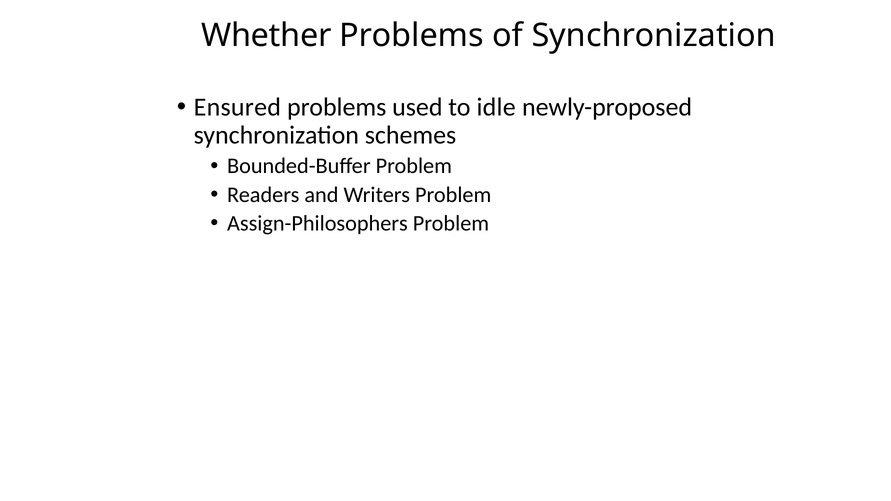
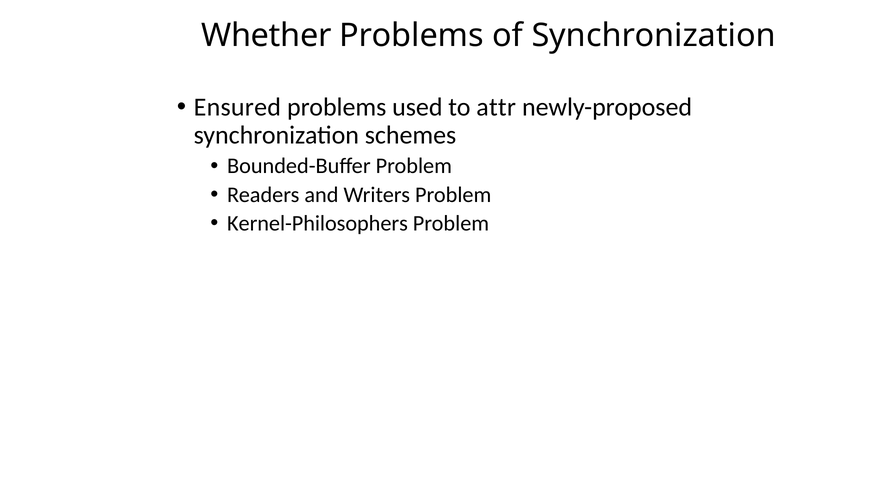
idle: idle -> attr (496, 107)
Assign-Philosophers: Assign-Philosophers -> Kernel-Philosophers (317, 224)
